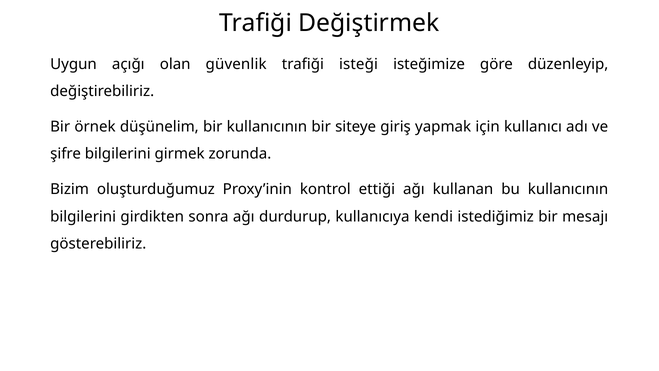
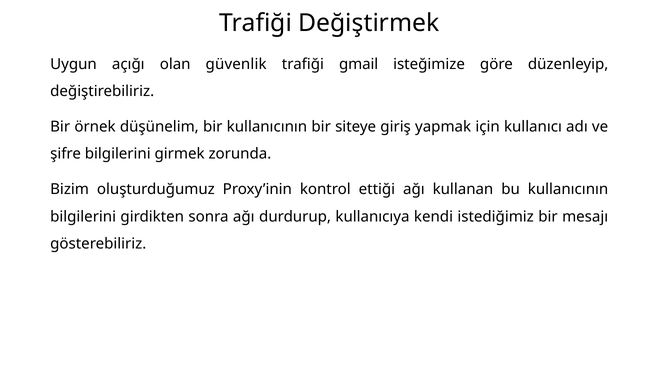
isteği: isteği -> gmail (359, 64)
